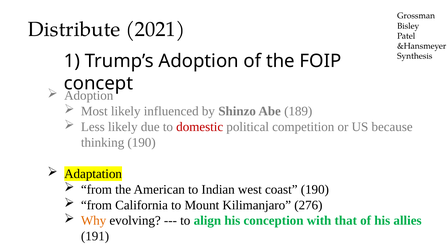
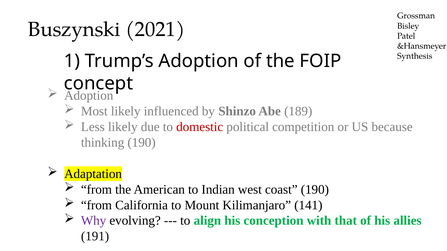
Distribute: Distribute -> Buszynski (74, 29)
276: 276 -> 141 (308, 205)
Why colour: orange -> purple (94, 221)
